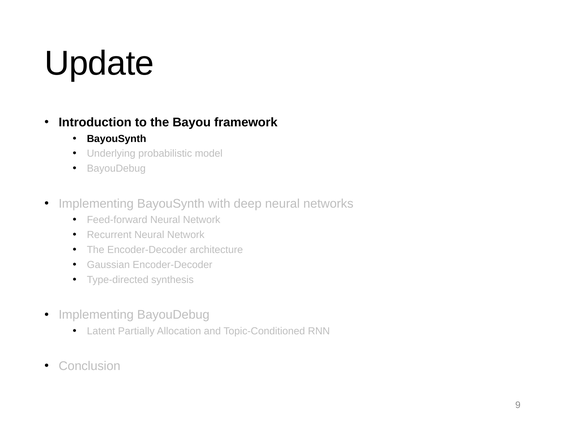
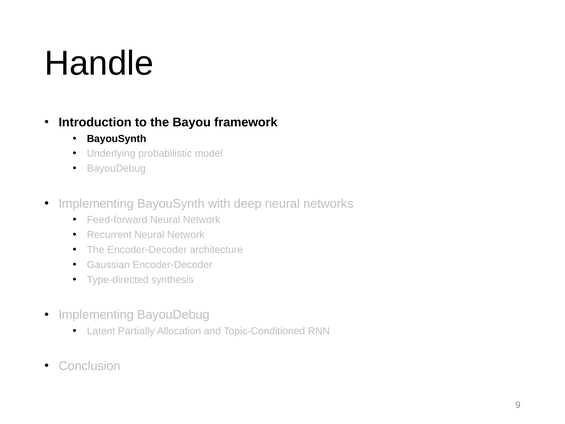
Update: Update -> Handle (99, 63)
